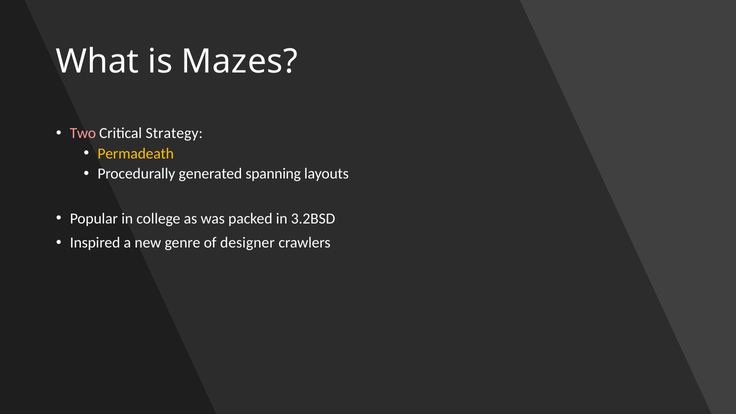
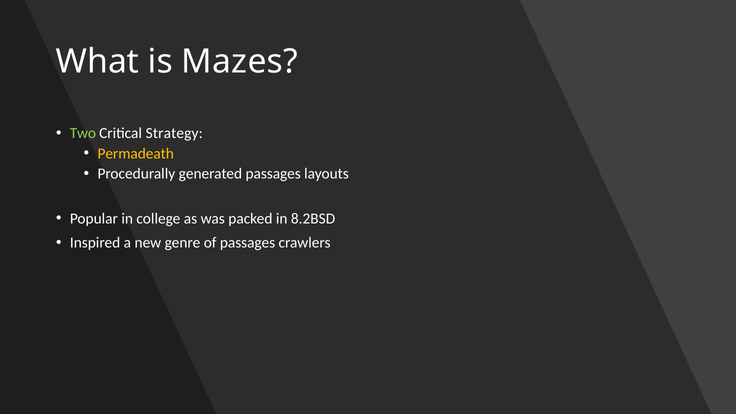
Two colour: pink -> light green (83, 133)
generated spanning: spanning -> passages (273, 174)
3.2BSD: 3.2BSD -> 8.2BSD (313, 219)
of designer: designer -> passages (248, 243)
